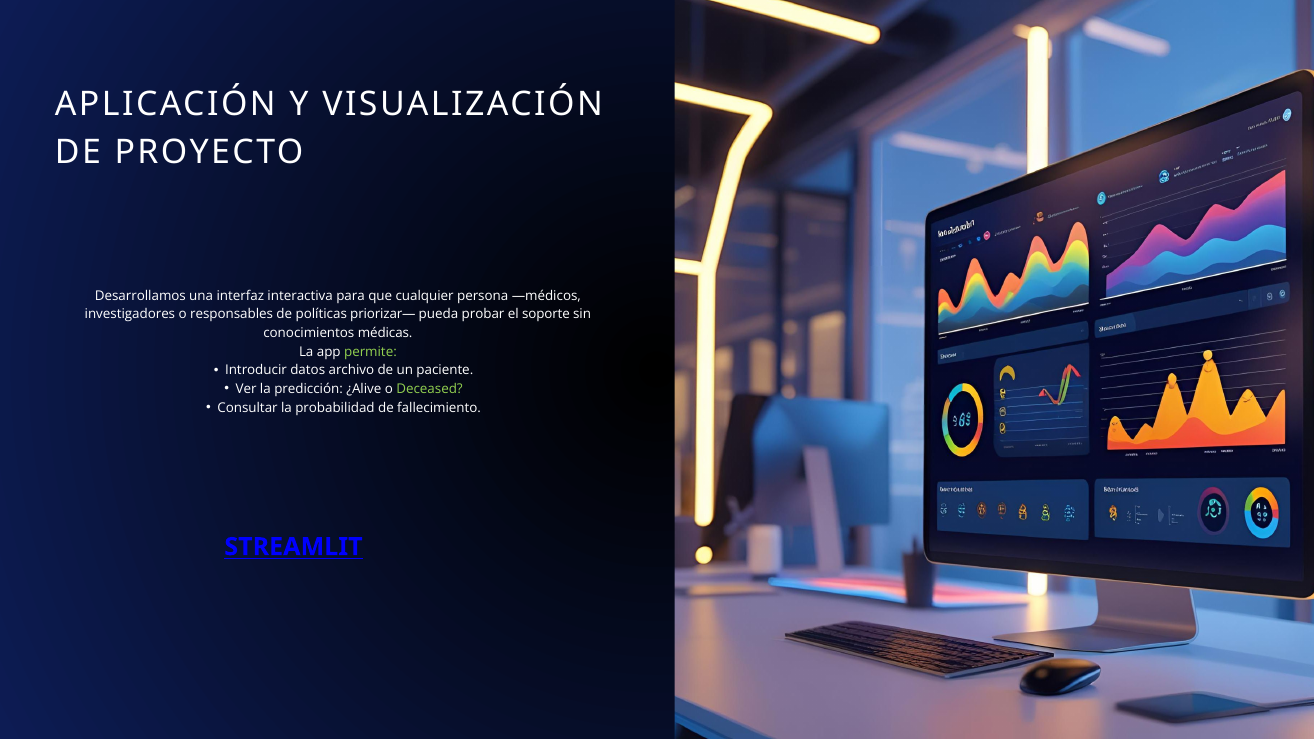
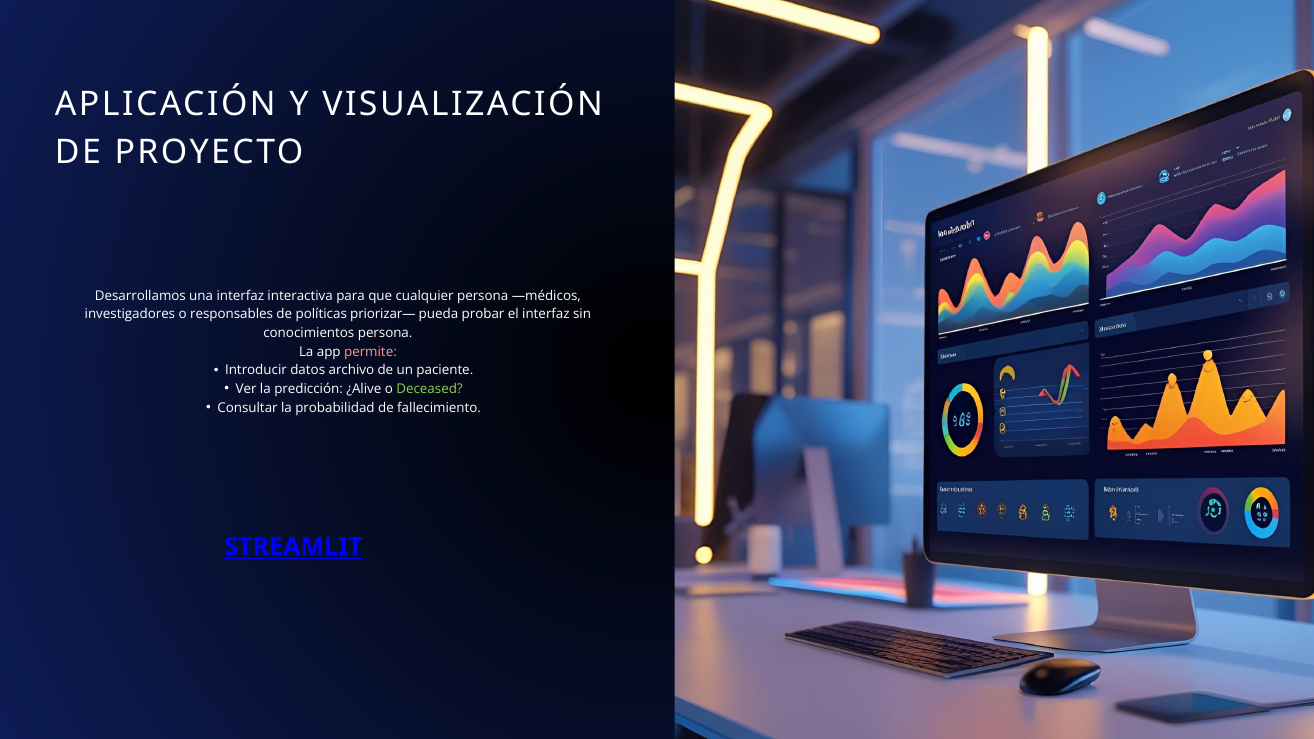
el soporte: soporte -> interfaz (546, 314)
conocimientos médicas: médicas -> persona (385, 333)
permite colour: light green -> pink (370, 352)
